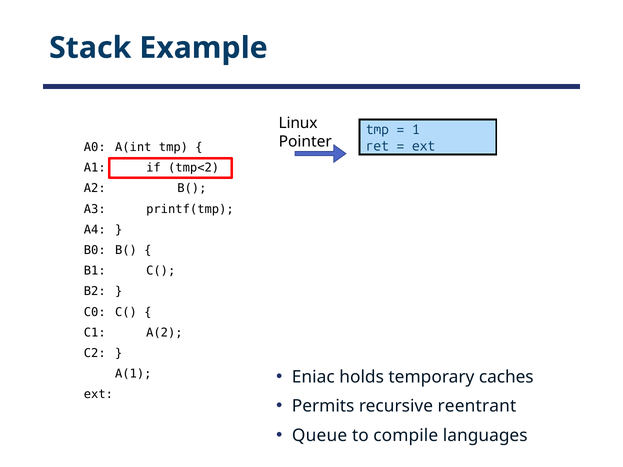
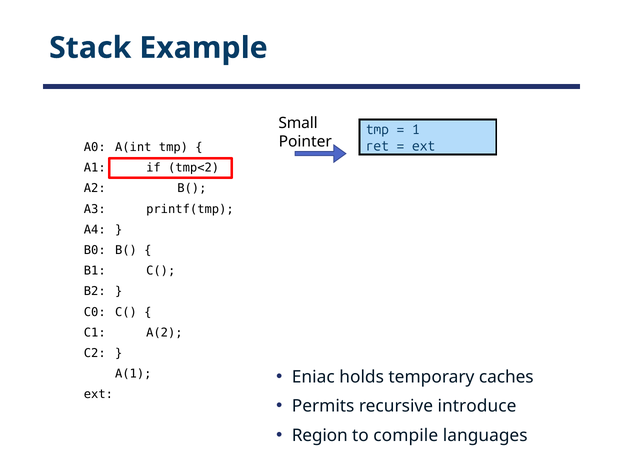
Linux: Linux -> Small (298, 123)
reentrant: reentrant -> introduce (477, 406)
Queue: Queue -> Region (320, 436)
